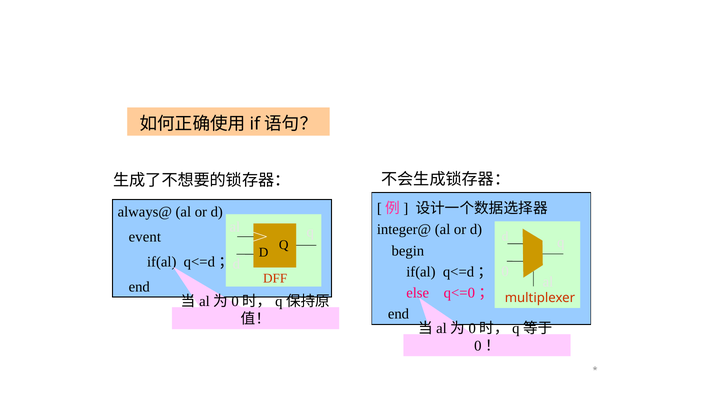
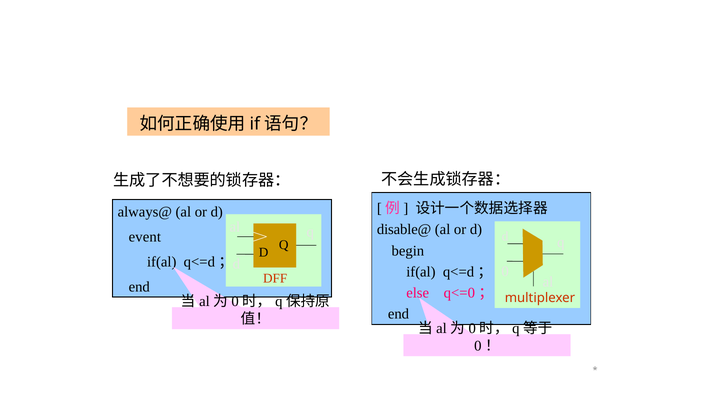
integer@: integer@ -> disable@ (404, 230)
